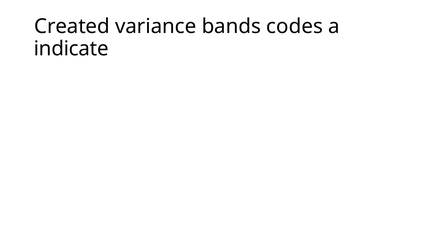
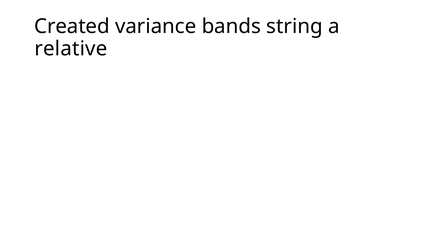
codes: codes -> string (295, 27)
indicate: indicate -> relative (71, 49)
